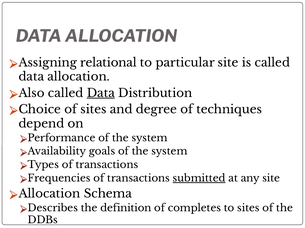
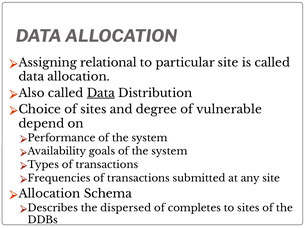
techniques: techniques -> vulnerable (229, 110)
submitted underline: present -> none (199, 179)
definition: definition -> dispersed (126, 209)
